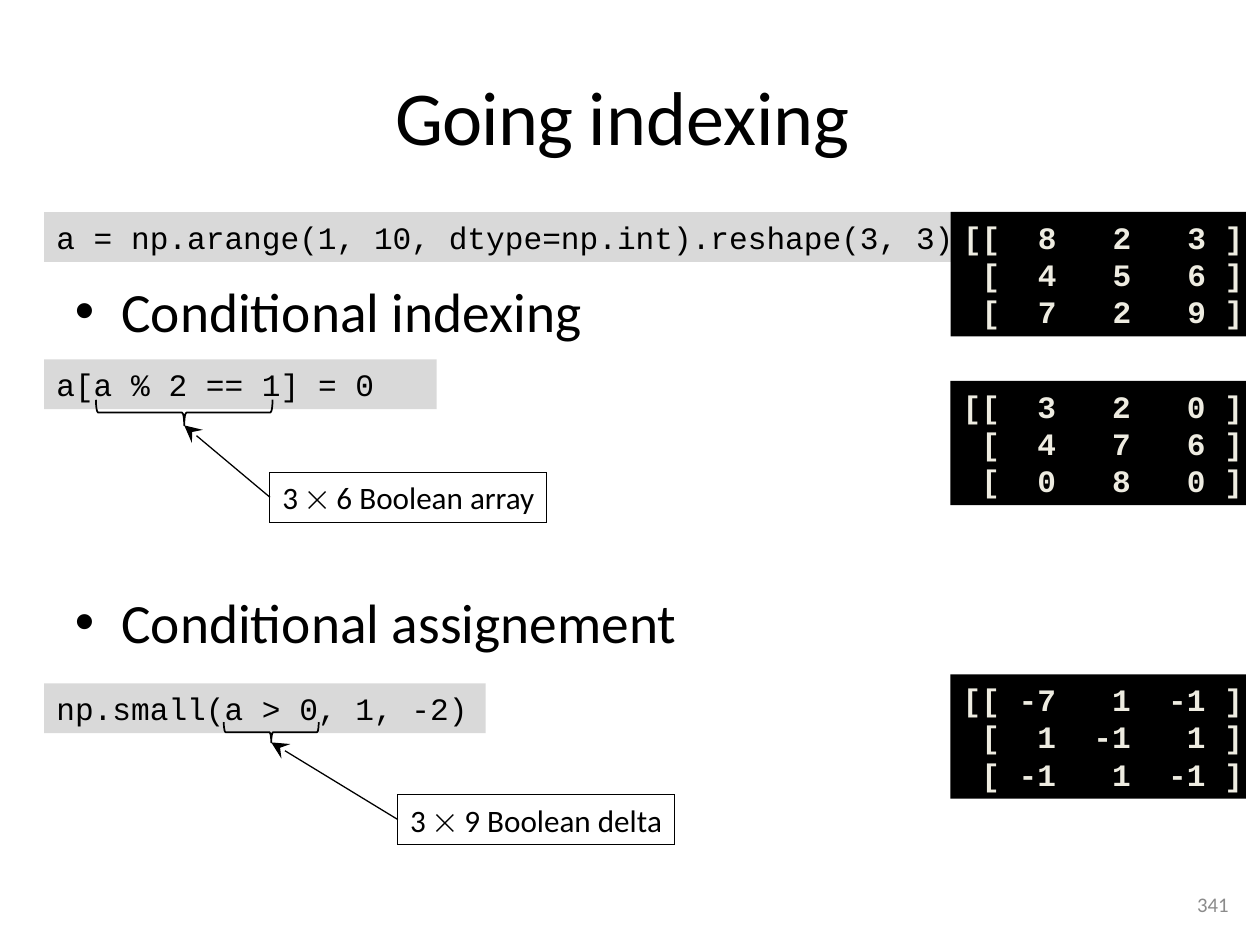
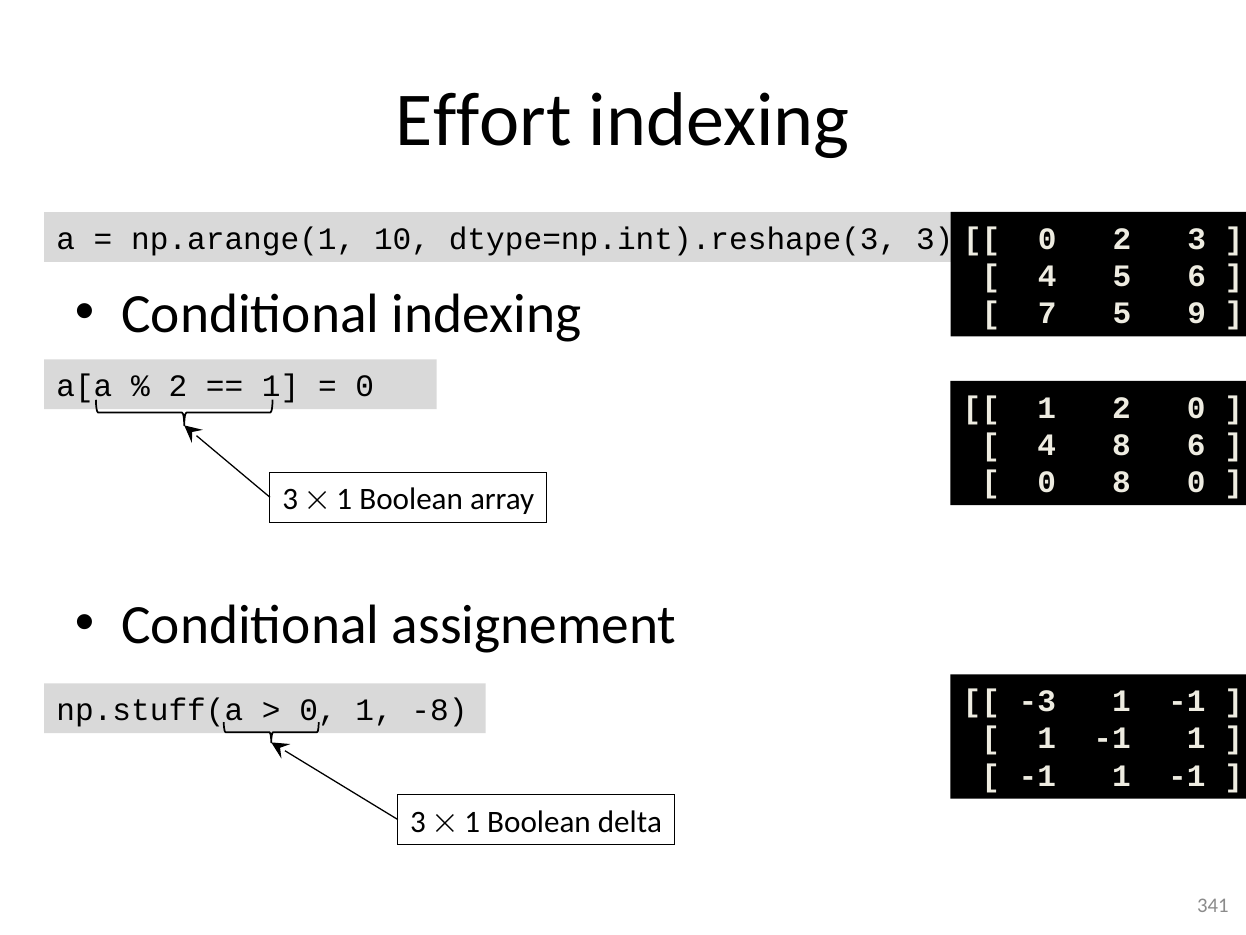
Going: Going -> Effort (484, 121)
8: 8 -> 0 (1047, 239)
7 2: 2 -> 5 (1122, 314)
3: 3 -> 1 (1047, 408)
4 7: 7 -> 8 (1122, 445)
6: 6 -> 1 (344, 499)
-7: -7 -> -3 (1037, 701)
np.small(a: np.small(a -> np.stuff(a (150, 710)
-2: -2 -> -8 (440, 710)
9: 9 -> 1 (472, 821)
